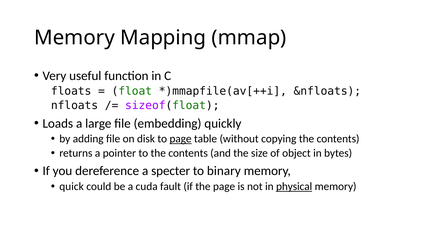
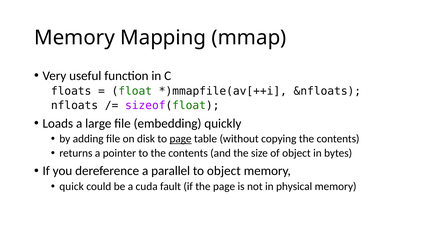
specter: specter -> parallel (171, 171)
to binary: binary -> object (224, 171)
physical underline: present -> none (294, 186)
